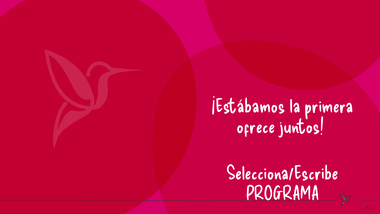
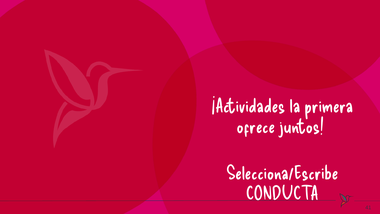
¡Estábamos: ¡Estábamos -> ¡Actividades (249, 106)
PROGRAMA: PROGRAMA -> CONDUCTA (282, 194)
